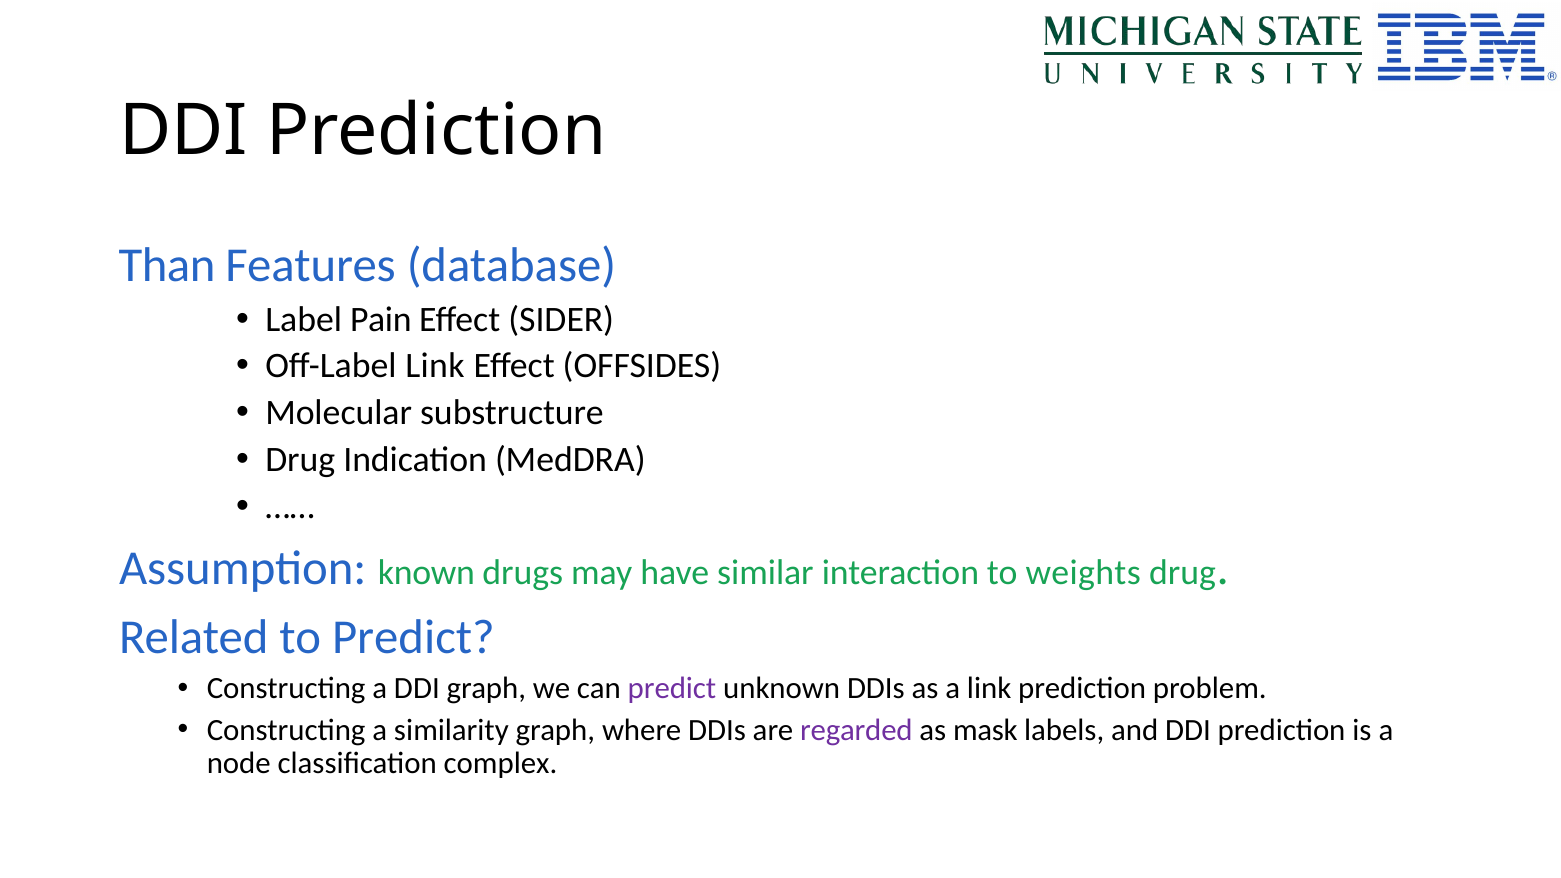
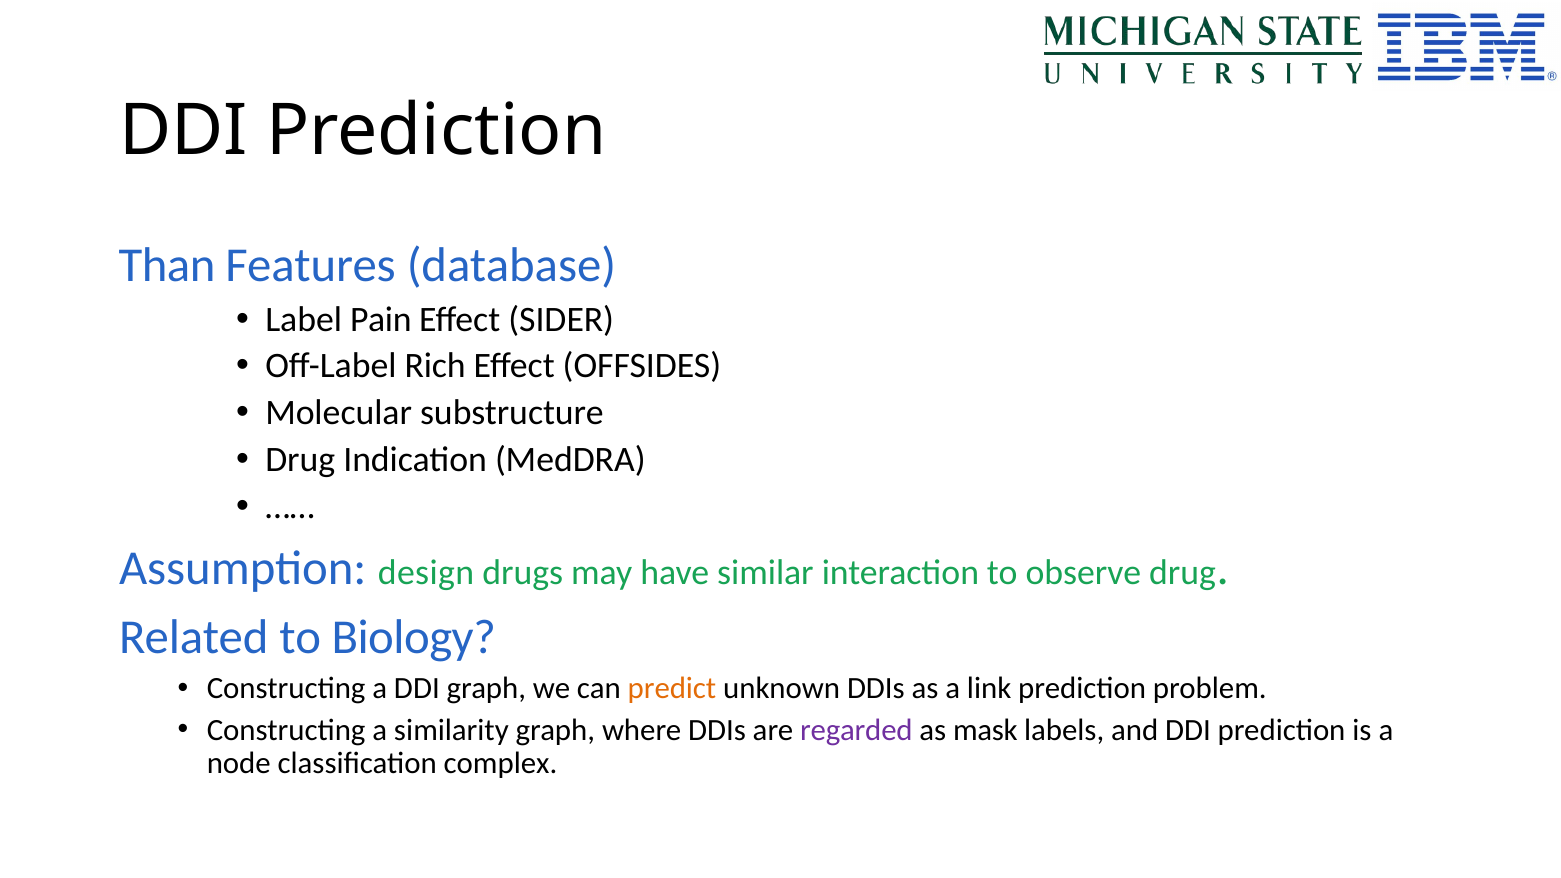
Off-Label Link: Link -> Rich (435, 366)
known: known -> design (426, 573)
weights: weights -> observe (1083, 573)
to Predict: Predict -> Biology (414, 637)
predict colour: purple -> orange (672, 688)
